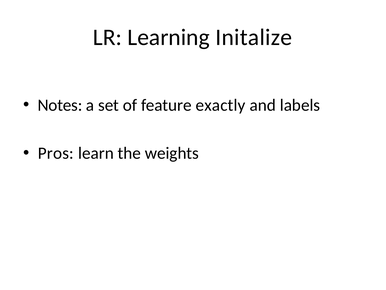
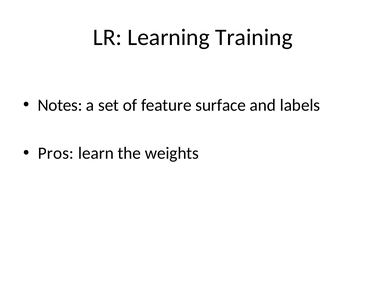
Initalize: Initalize -> Training (254, 37)
exactly: exactly -> surface (221, 105)
